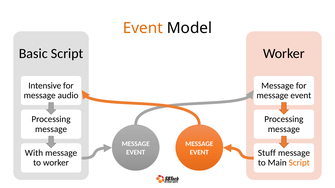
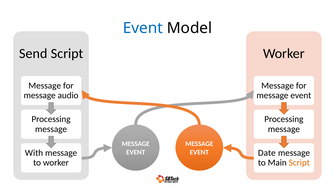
Event colour: orange -> blue (143, 28)
Basic: Basic -> Send (33, 54)
Intensive: Intensive -> Message (45, 86)
Stuff: Stuff -> Date (267, 153)
